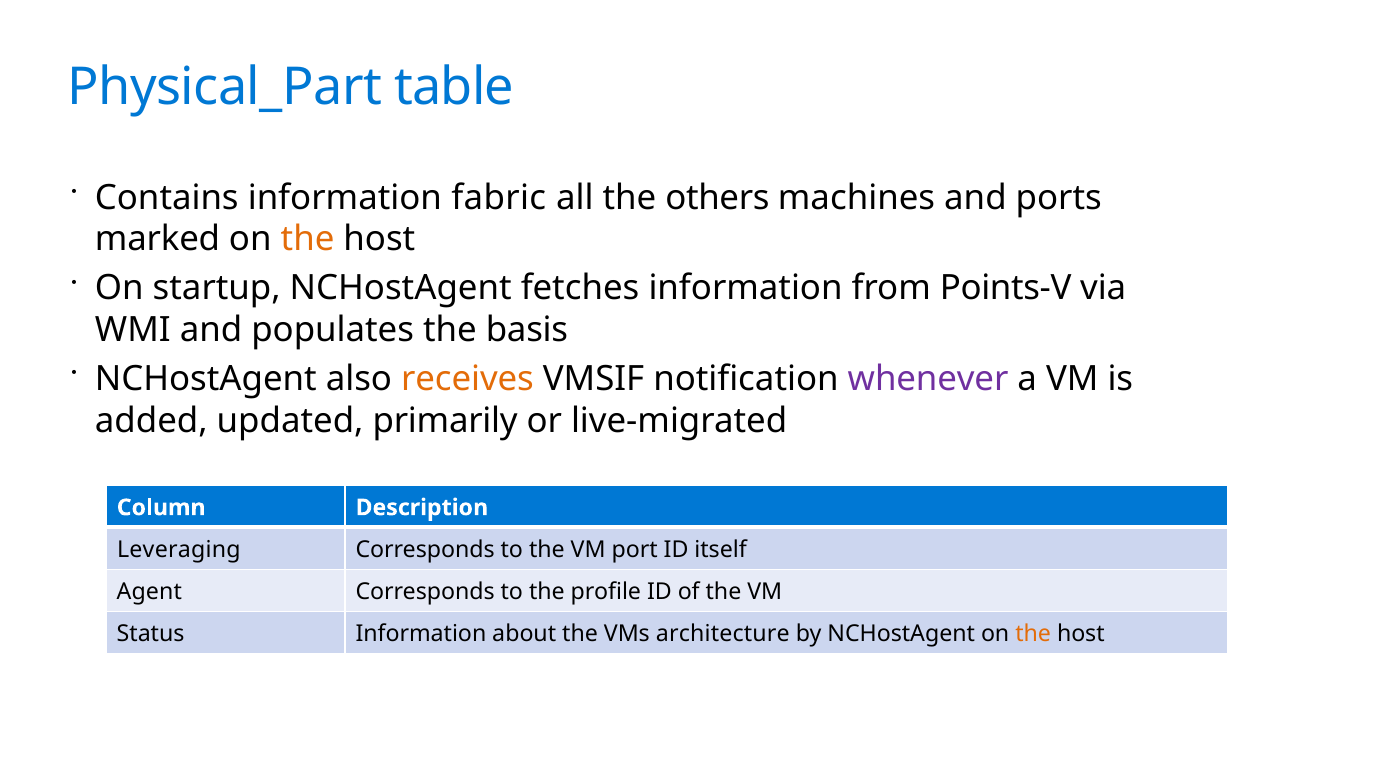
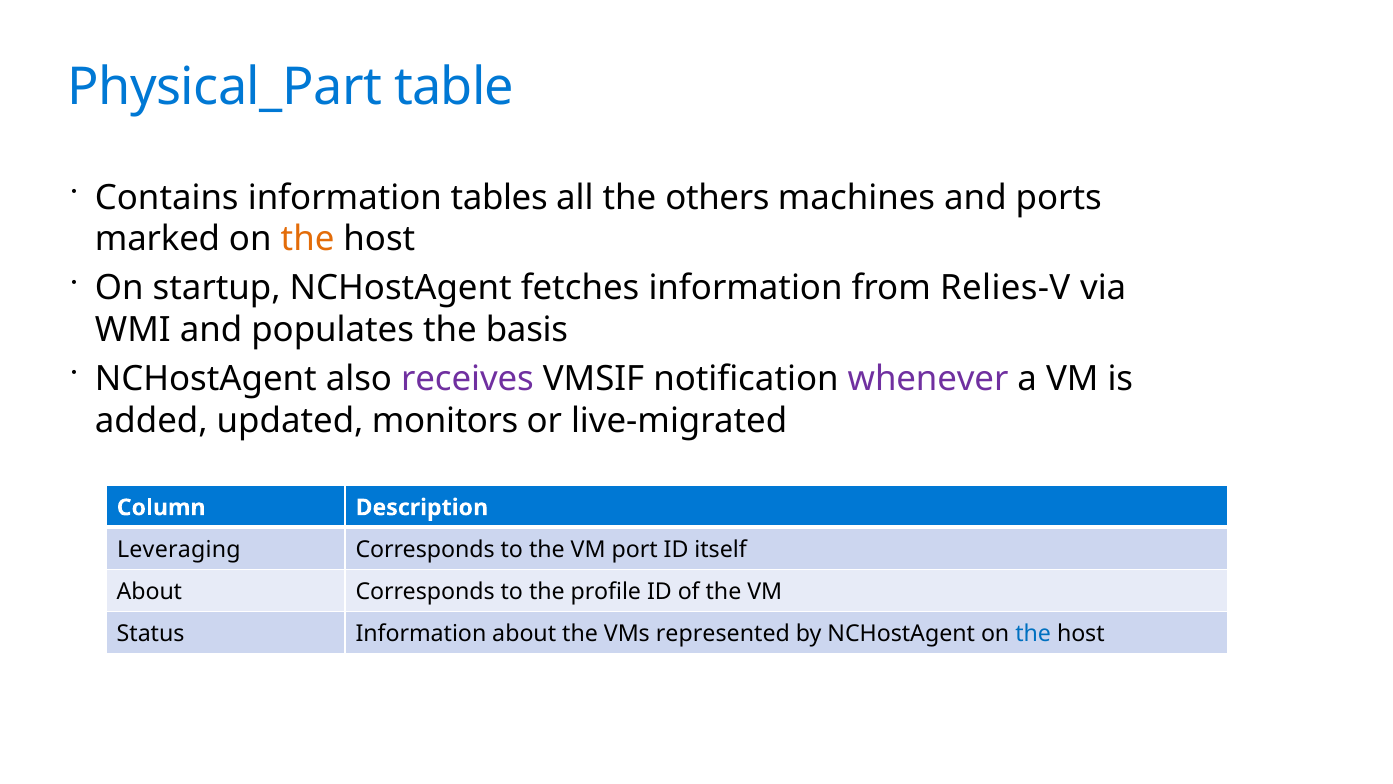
fabric: fabric -> tables (499, 197)
Points-V: Points-V -> Relies-V (1005, 288)
receives colour: orange -> purple (467, 379)
primarily: primarily -> monitors (445, 420)
Agent: Agent -> About (149, 591)
architecture: architecture -> represented (723, 633)
the colour: orange -> blue (1033, 633)
